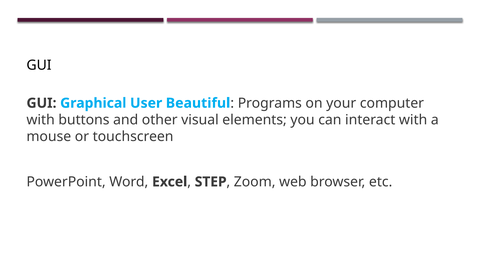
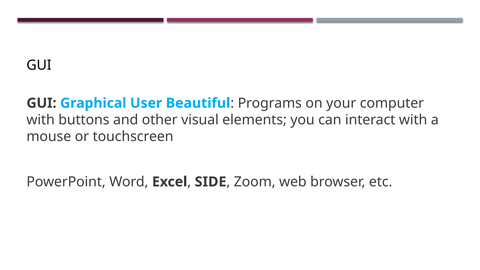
STEP: STEP -> SIDE (211, 182)
